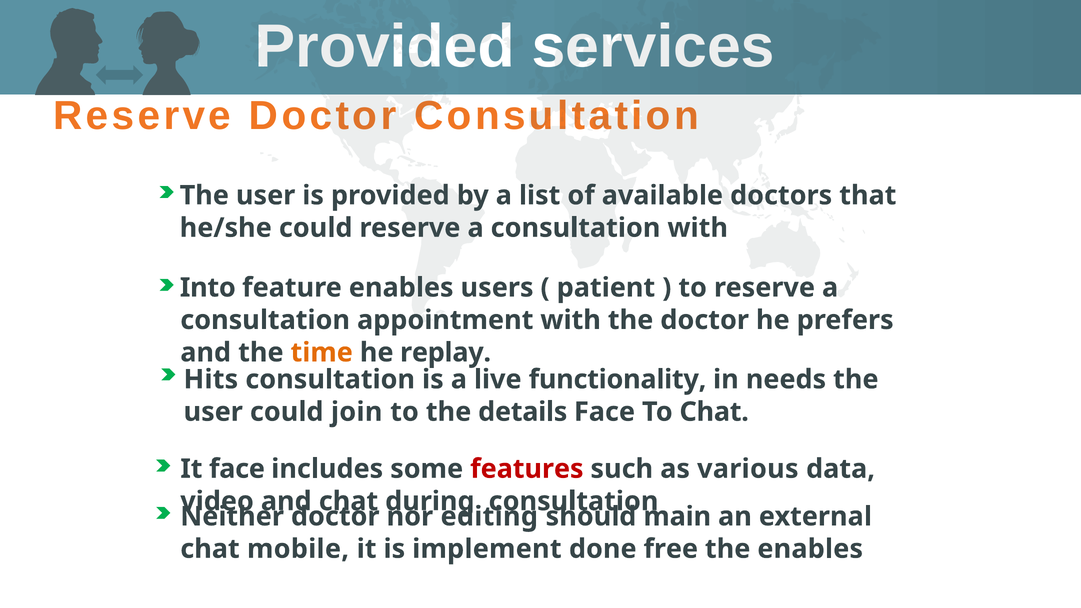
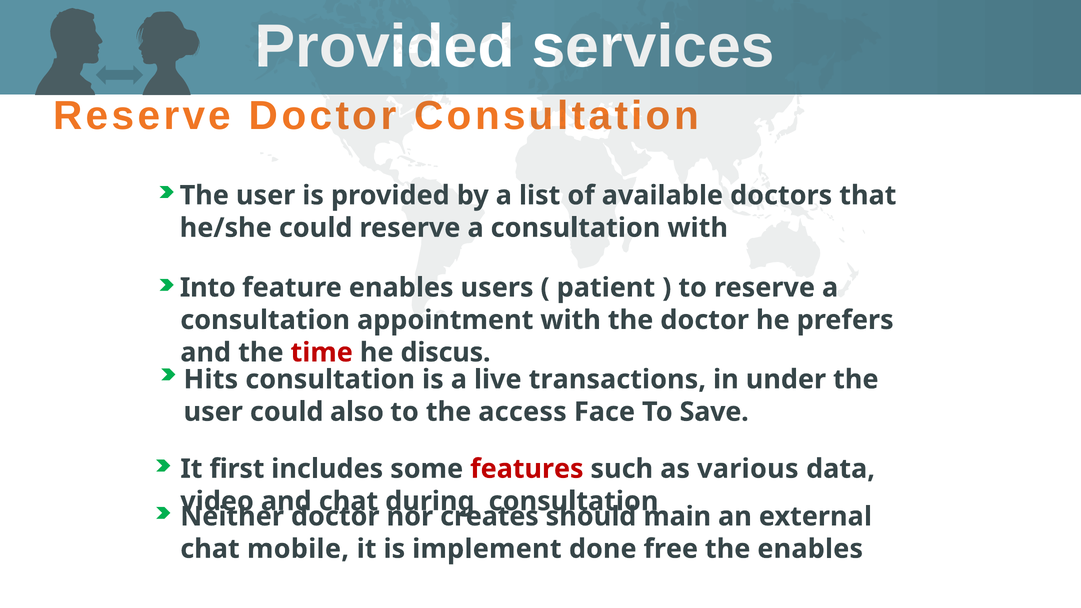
time colour: orange -> red (322, 353)
replay: replay -> discus (446, 353)
functionality: functionality -> transactions (617, 379)
needs: needs -> under (786, 379)
join: join -> also (357, 412)
details: details -> access (523, 412)
To Chat: Chat -> Save (714, 412)
It face: face -> first (237, 469)
editing: editing -> creates (489, 517)
